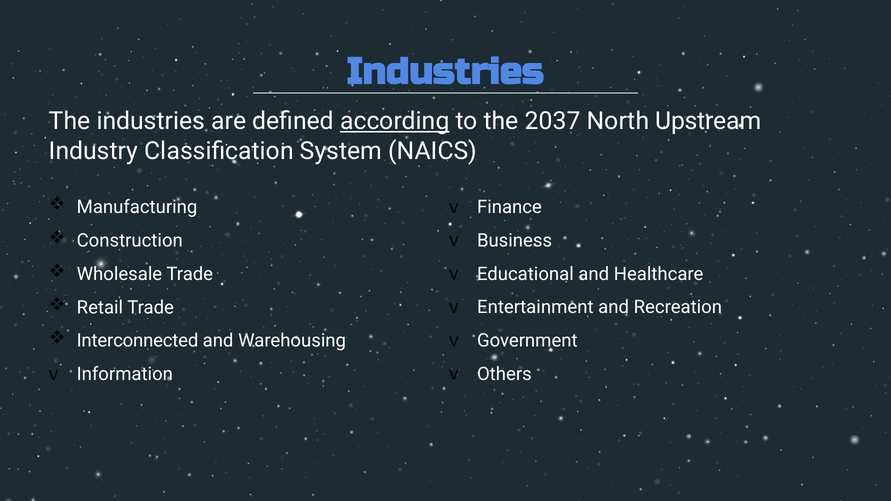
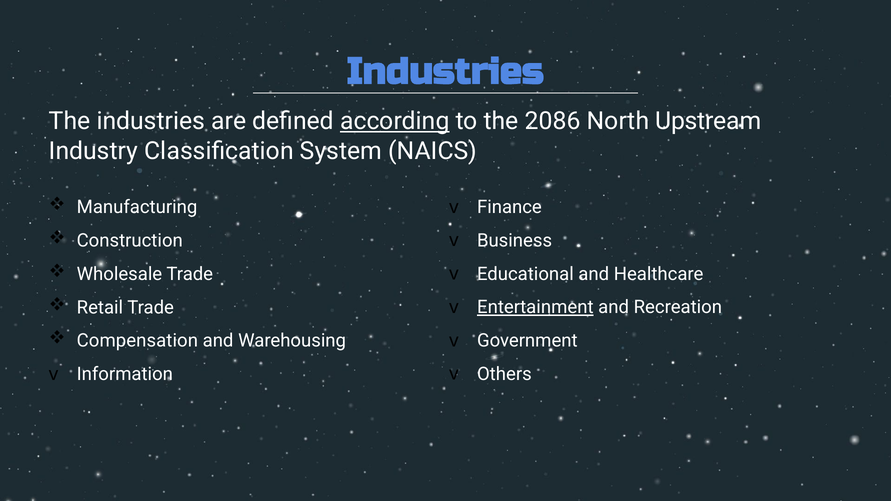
2037: 2037 -> 2086 (553, 121)
Entertainment underline: none -> present (535, 307)
Interconnected: Interconnected -> Compensation (137, 341)
